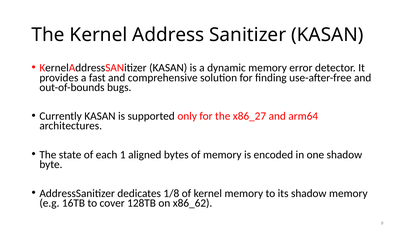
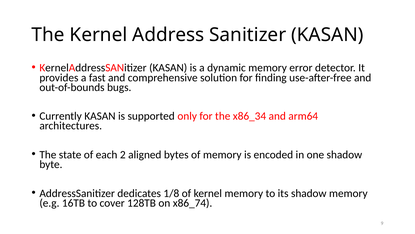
x86_27: x86_27 -> x86_34 (250, 116)
1: 1 -> 2 (123, 154)
x86_62: x86_62 -> x86_74 (193, 203)
